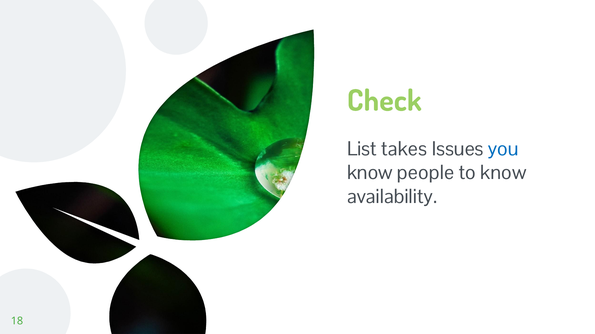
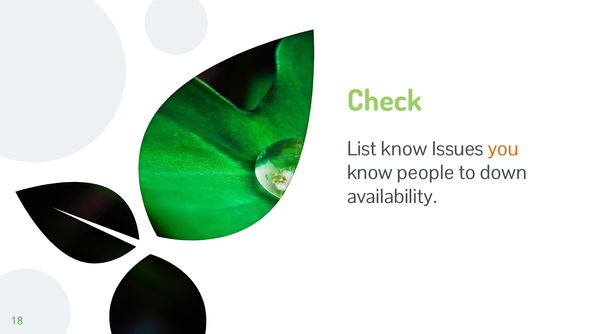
List takes: takes -> know (404, 149)
you colour: blue -> orange (503, 149)
to know: know -> down (503, 173)
